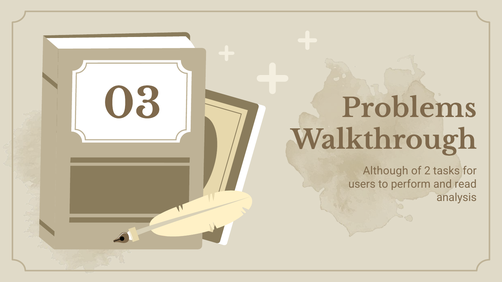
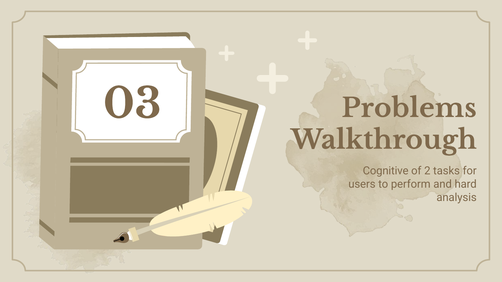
Although: Although -> Cognitive (386, 171)
read: read -> hard (466, 184)
